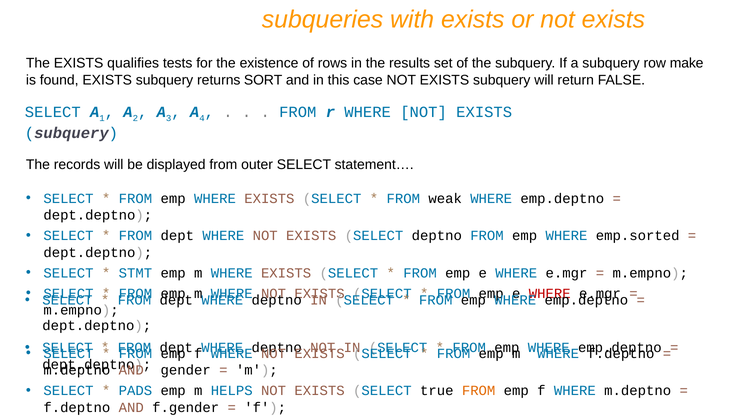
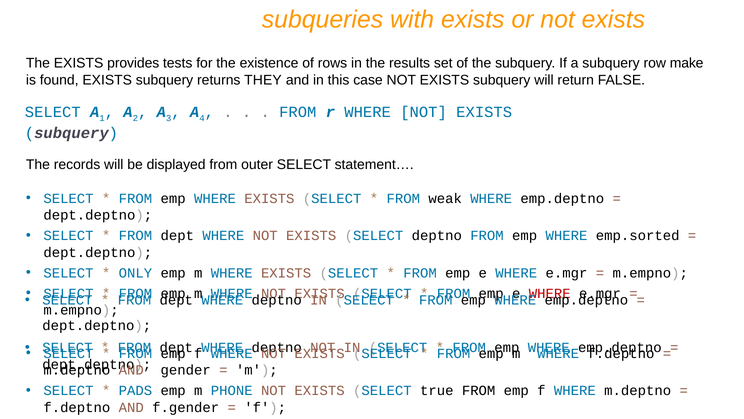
qualifies: qualifies -> provides (133, 63)
SORT: SORT -> THEY (263, 80)
STMT: STMT -> ONLY (135, 273)
HELPS: HELPS -> PHONE (232, 390)
FROM colour: orange -> black (479, 390)
